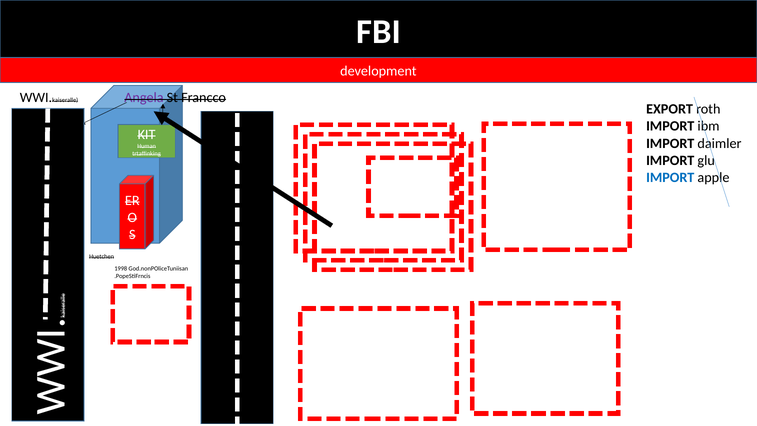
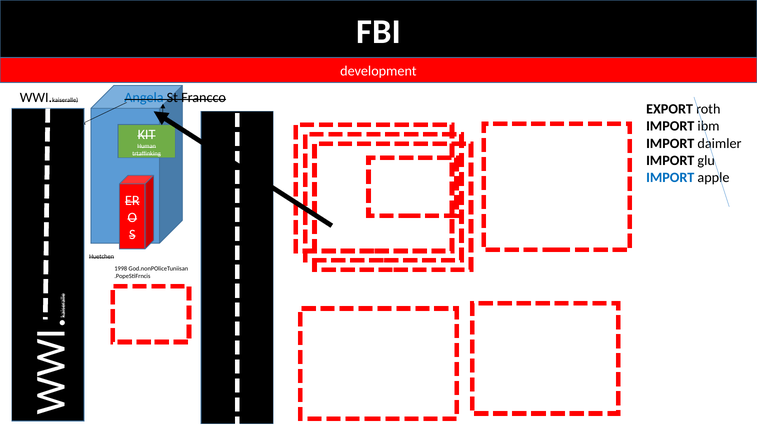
Angela colour: purple -> blue (144, 98)
